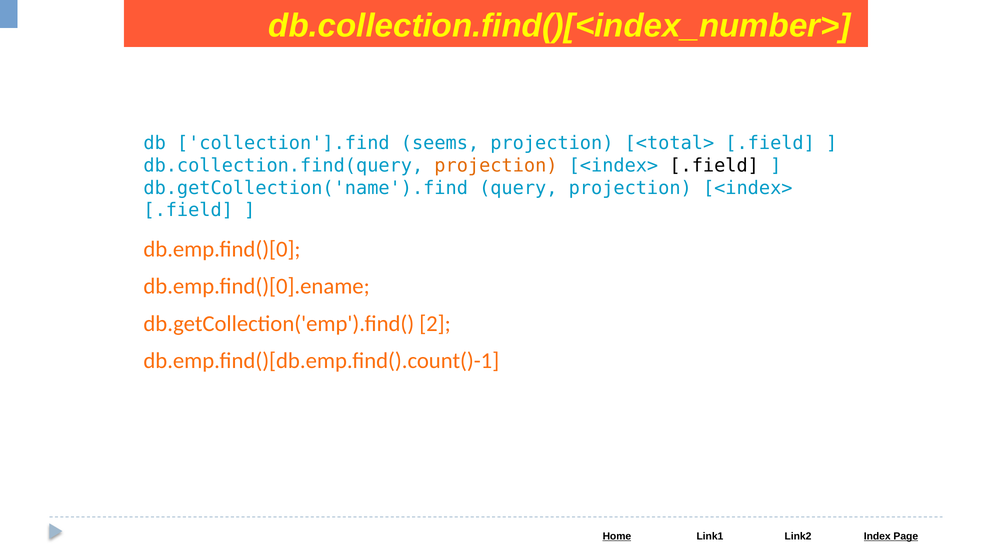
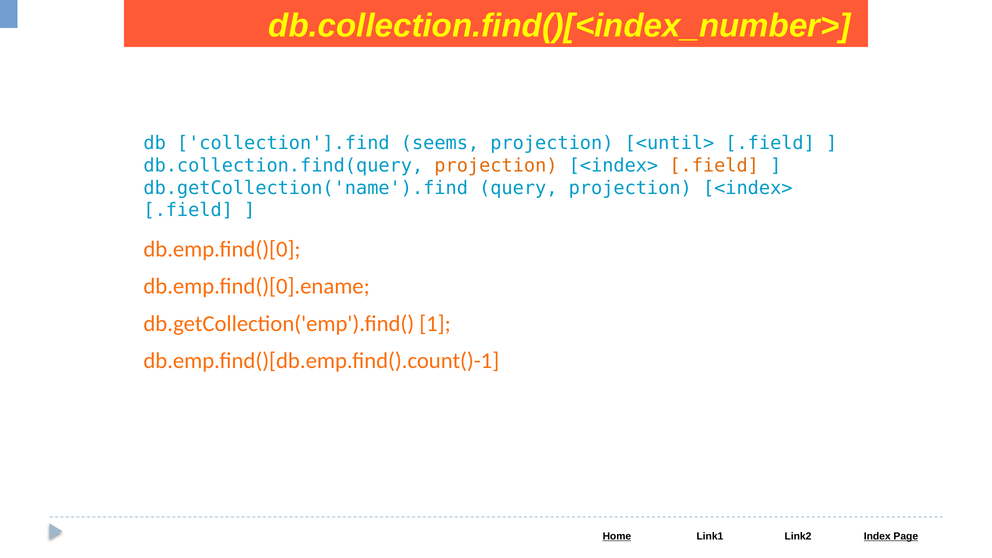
<total>: <total> -> <until> (669, 143)
.field colour: black -> orange (714, 166)
2: 2 -> 1 (435, 324)
